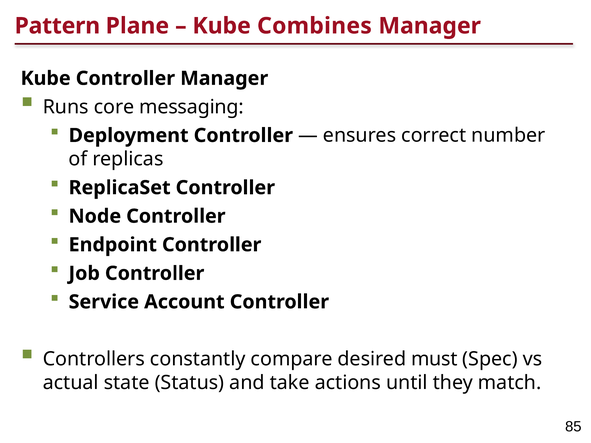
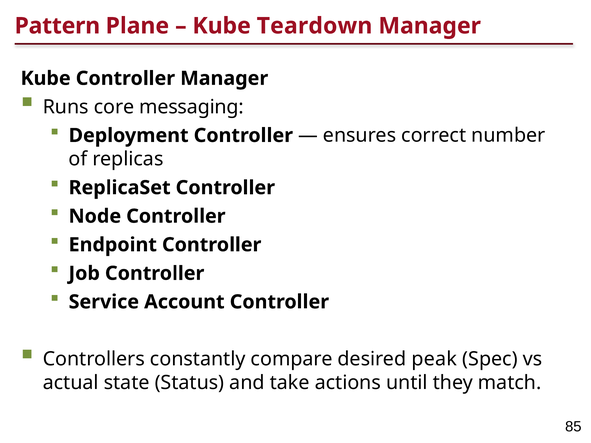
Combines: Combines -> Teardown (315, 26)
must: must -> peak (434, 359)
